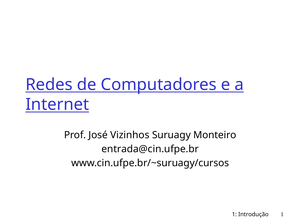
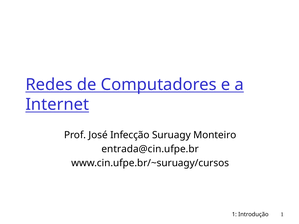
Vizinhos: Vizinhos -> Infecção (130, 135)
